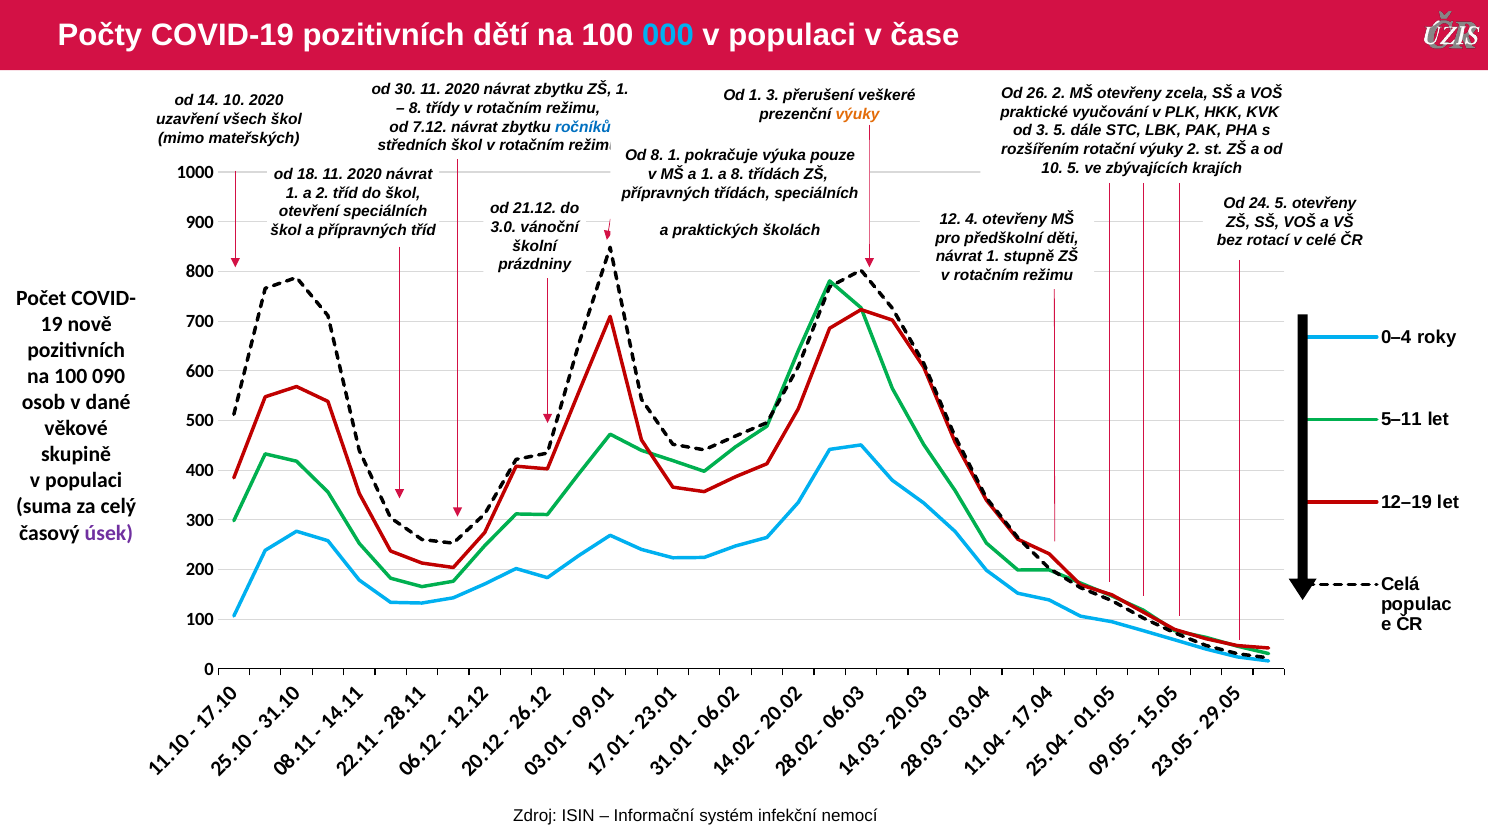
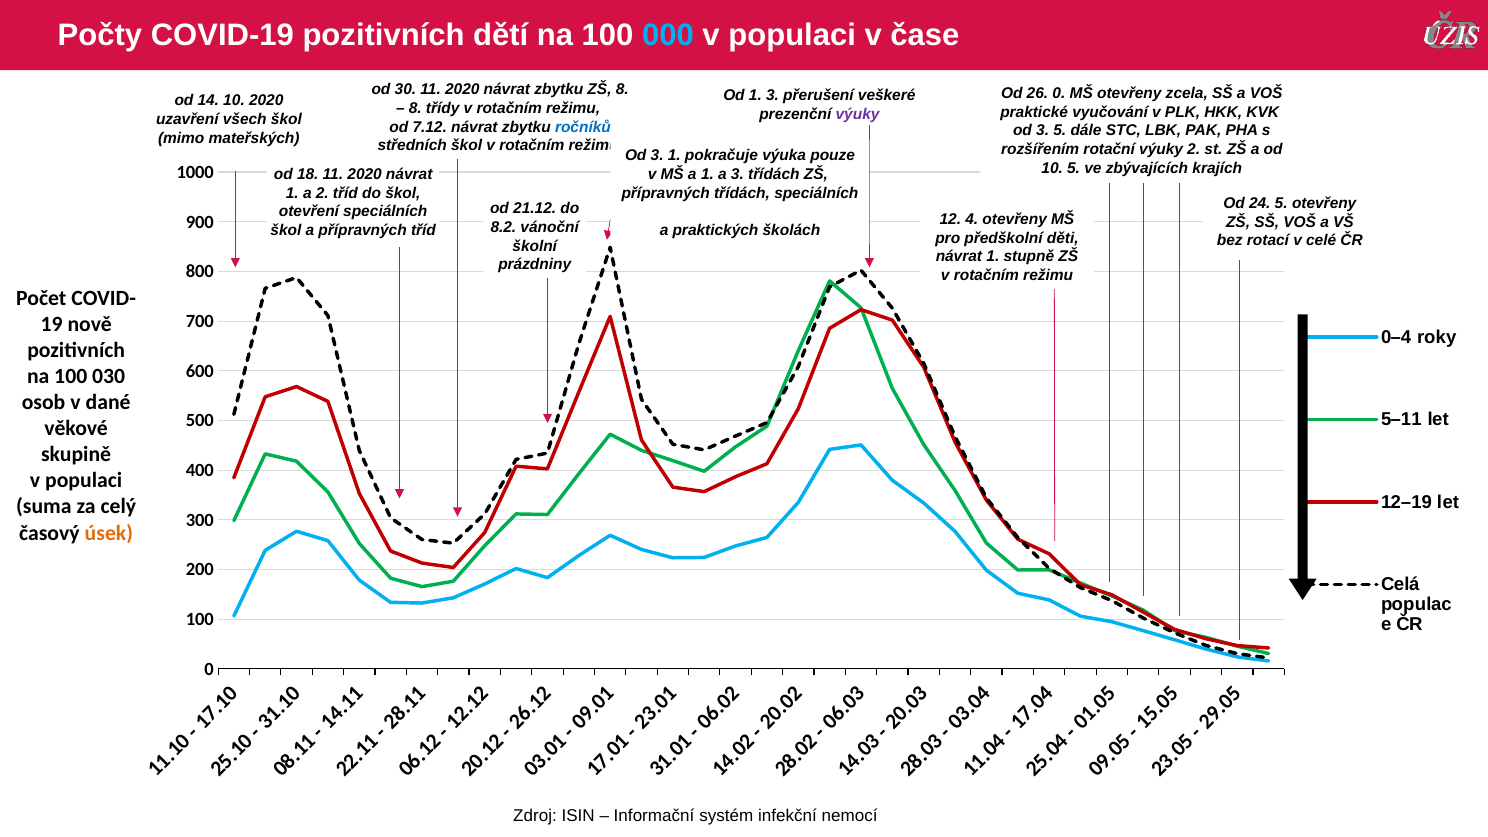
ZŠ 1: 1 -> 8 (622, 90)
26 2: 2 -> 0 (1059, 94)
výuky colour: orange -> purple (858, 114)
8: 8 -> 3 (657, 156)
a 8: 8 -> 3 (737, 174)
3.0: 3.0 -> 8.2 (503, 227)
090: 090 -> 030 (109, 377)
úsek colour: purple -> orange (109, 533)
